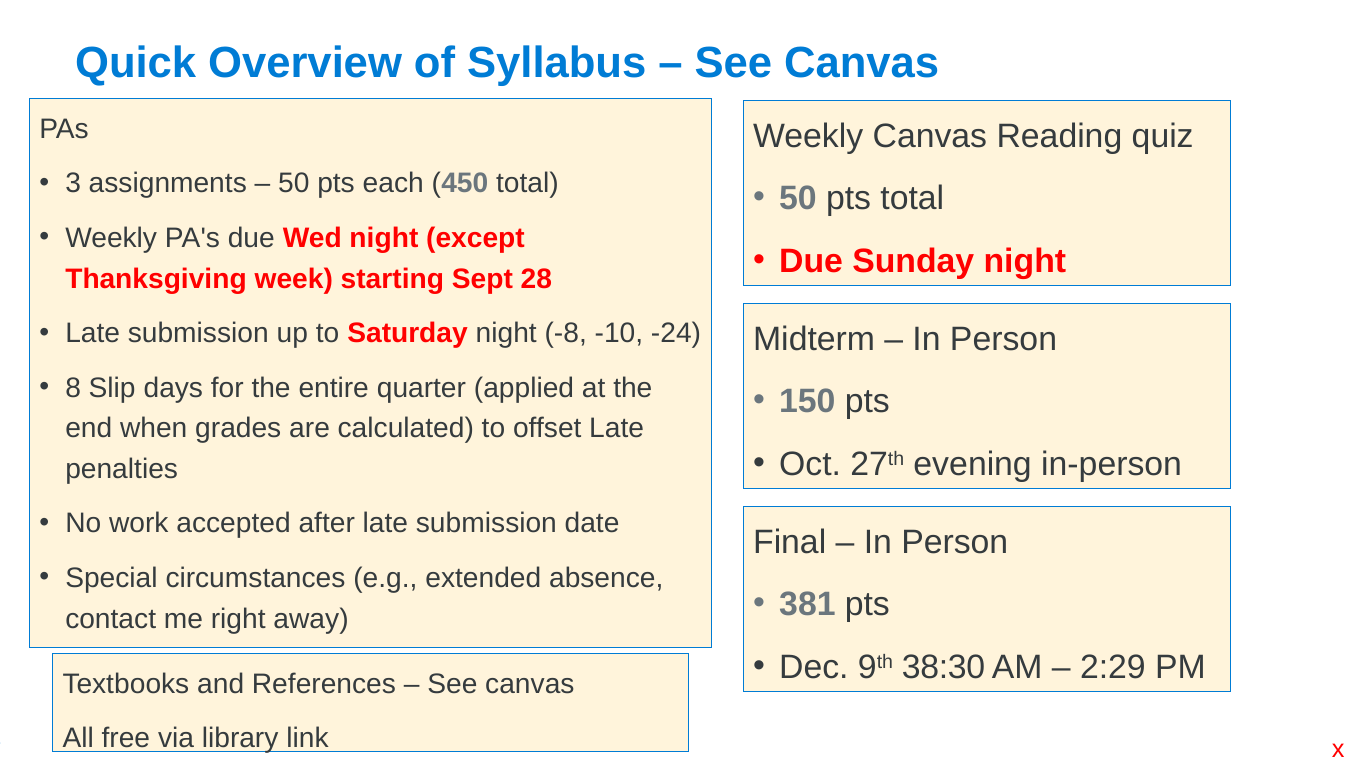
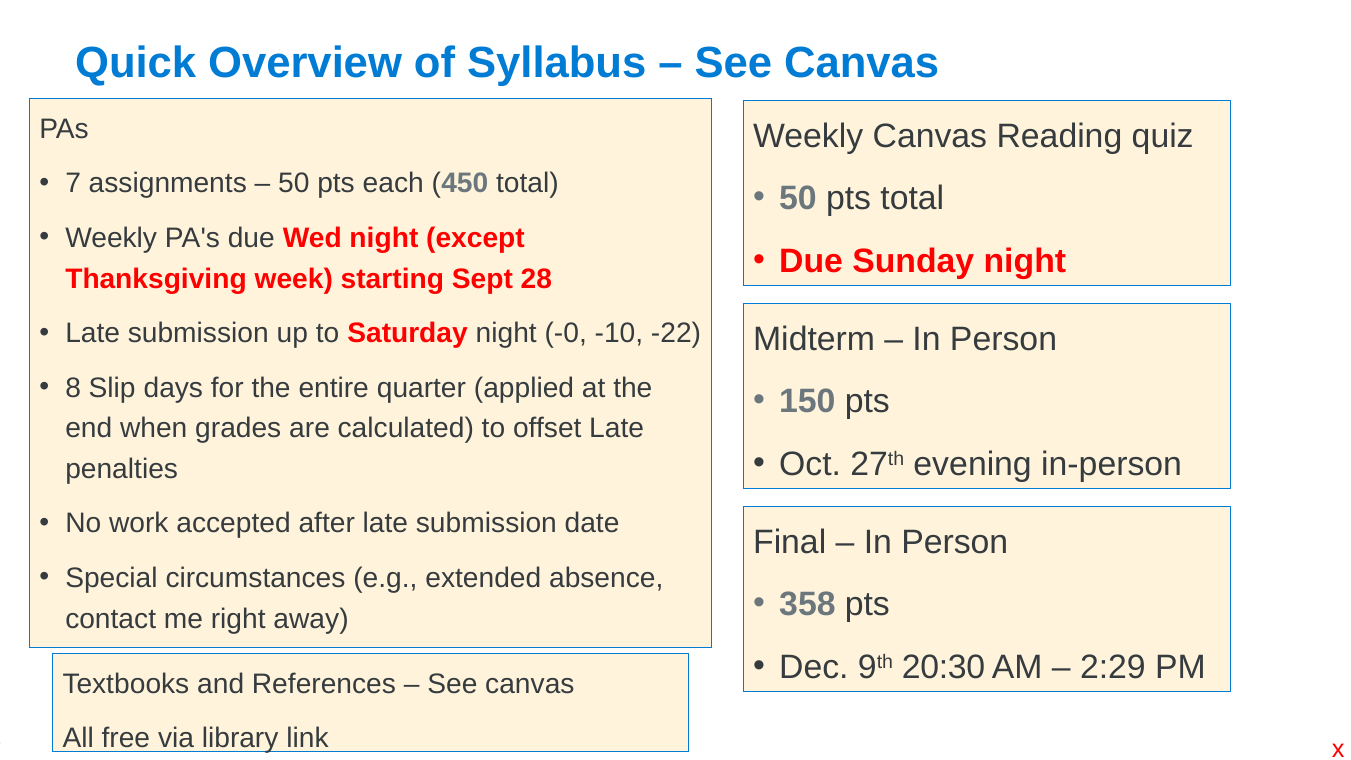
3: 3 -> 7 (73, 184)
-8: -8 -> -0 (566, 333)
-24: -24 -> -22 (676, 333)
381: 381 -> 358 (807, 605)
38:30: 38:30 -> 20:30 (943, 667)
